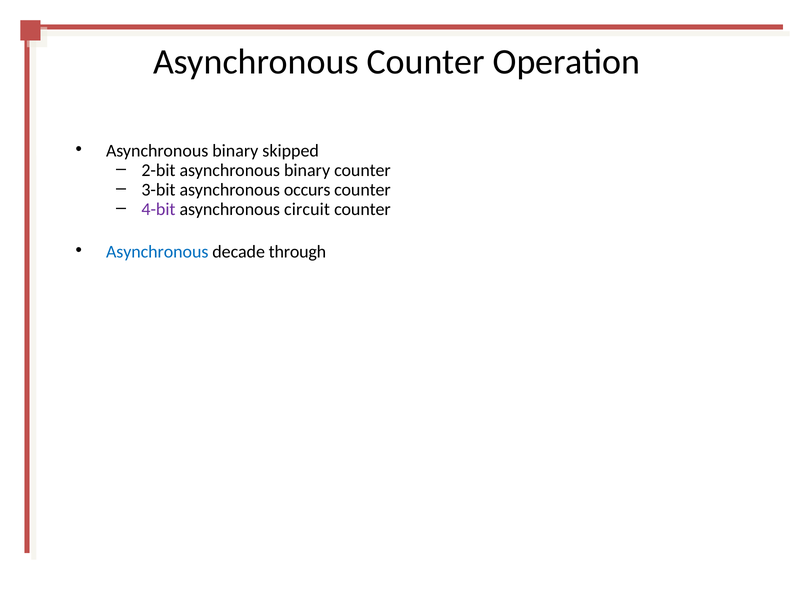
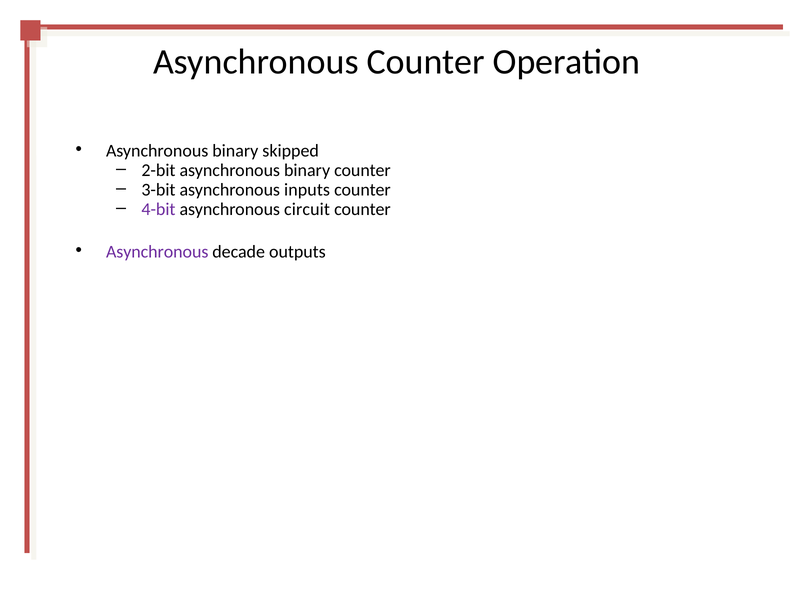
occurs: occurs -> inputs (307, 190)
Asynchronous colour: blue -> purple (157, 252)
through: through -> outputs (297, 252)
